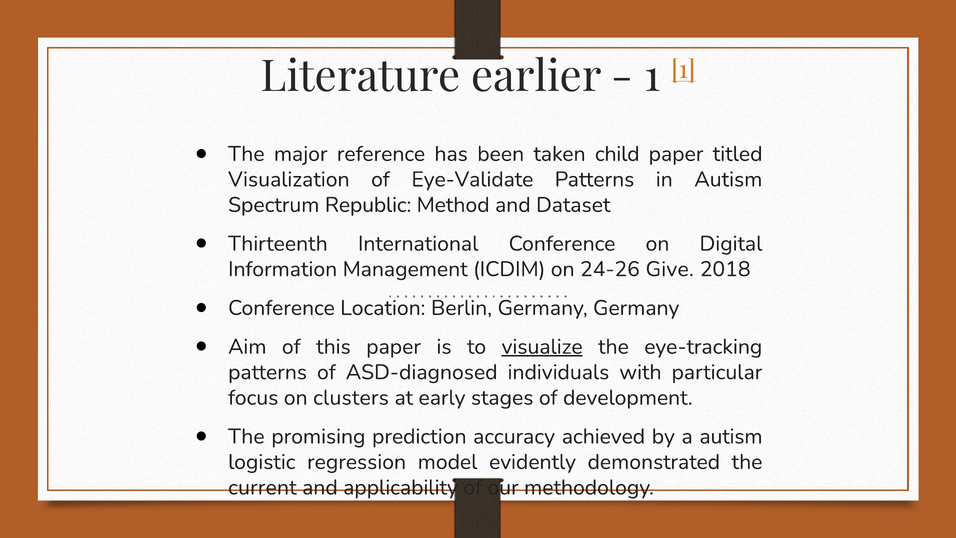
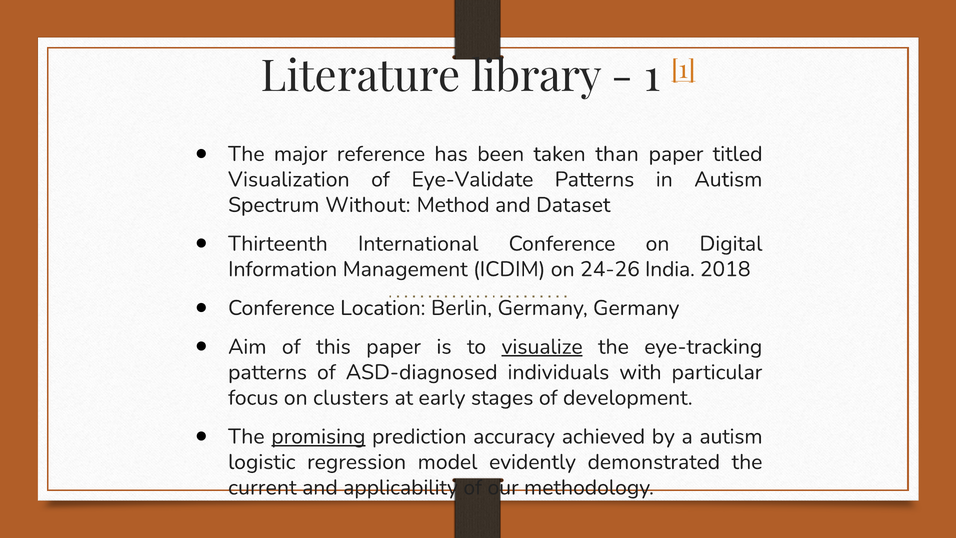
earlier: earlier -> library (536, 77)
child: child -> than (617, 154)
Republic: Republic -> Without (368, 205)
Give: Give -> India (670, 269)
promising underline: none -> present (318, 436)
